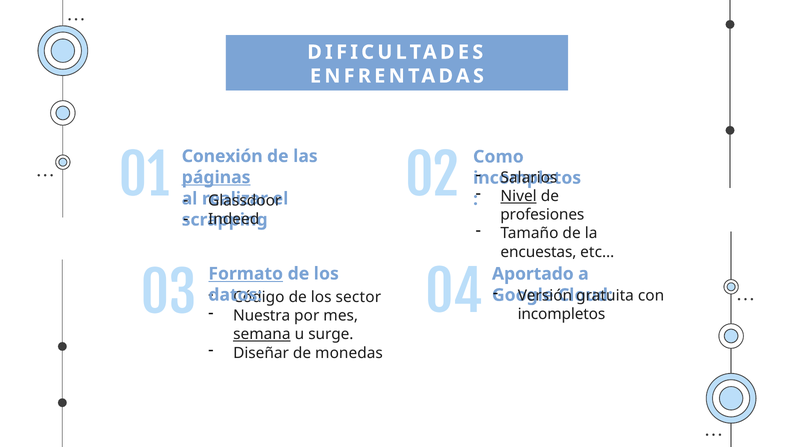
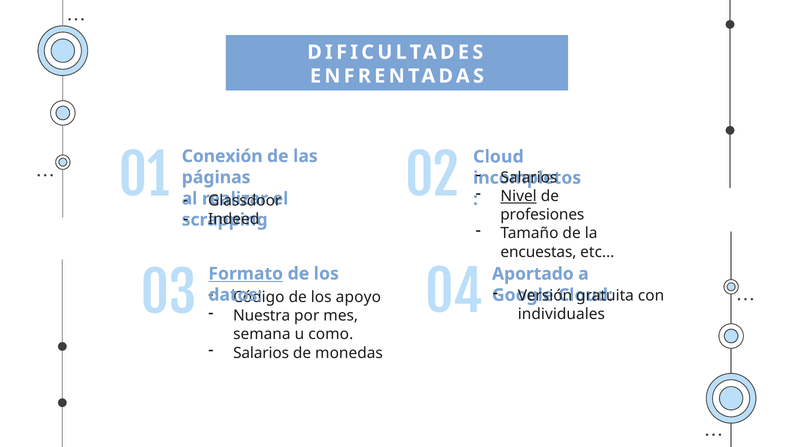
Como: Como -> Cloud (498, 157)
páginas underline: present -> none (216, 177)
sector: sector -> apoyo (358, 297)
incompletos: incompletos -> individuales (561, 314)
semana underline: present -> none (262, 334)
surge: surge -> como (331, 334)
Diseñar: Diseñar -> Salarios (261, 353)
